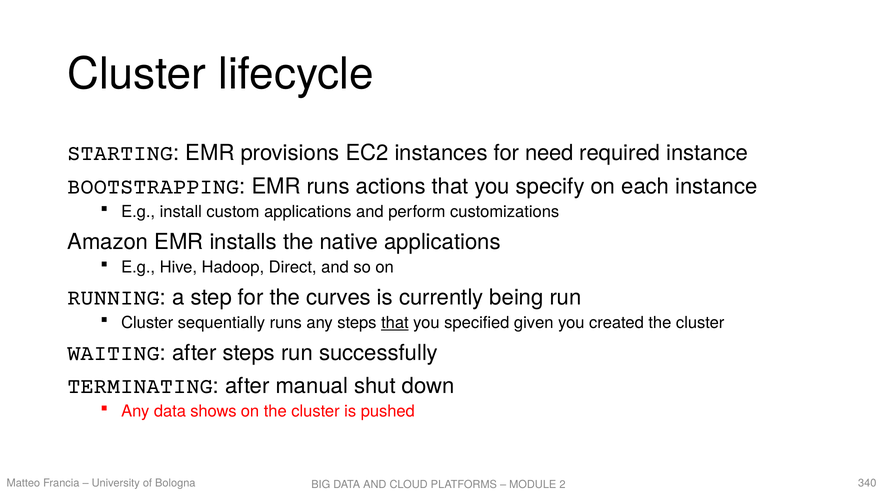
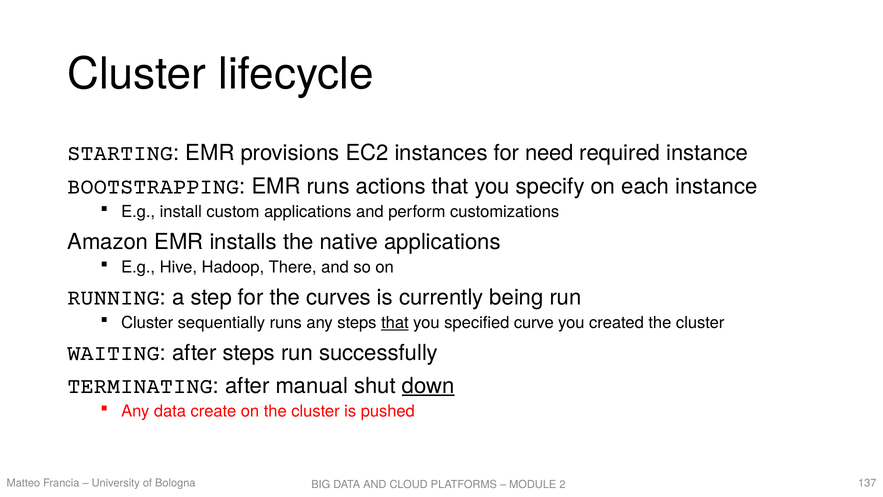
Direct: Direct -> There (293, 267)
given: given -> curve (534, 323)
down underline: none -> present (428, 386)
shows: shows -> create (213, 411)
340: 340 -> 137 (867, 483)
